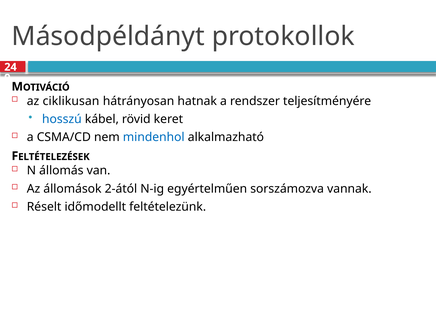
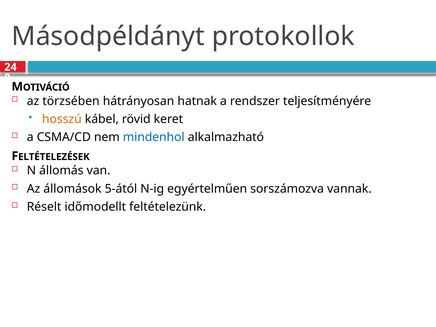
ciklikusan: ciklikusan -> törzsében (71, 101)
hosszú colour: blue -> orange (62, 119)
2-ától: 2-ától -> 5-ától (121, 189)
